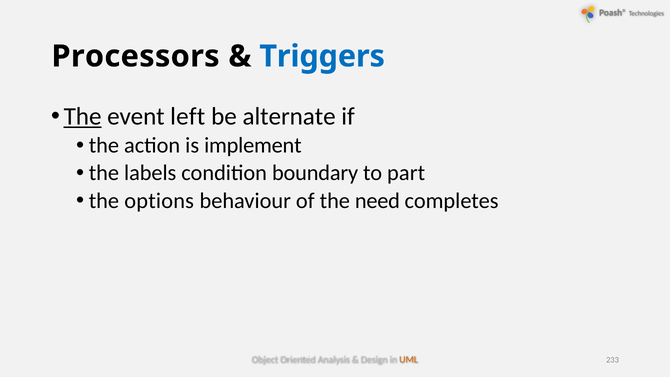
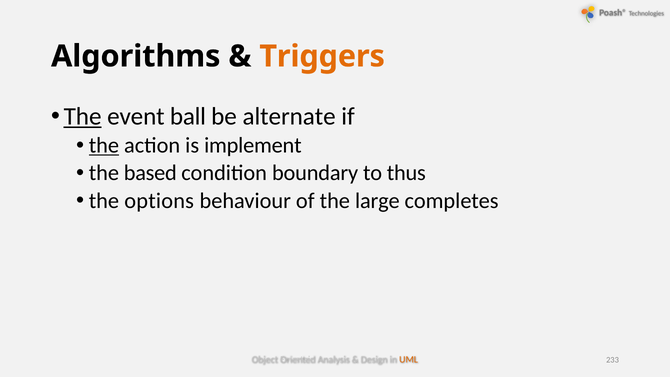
Processors: Processors -> Algorithms (136, 56)
Triggers colour: blue -> orange (322, 56)
left: left -> ball (188, 116)
the underline: none -> present (104, 145)
labels: labels -> based (150, 173)
part: part -> thus (406, 173)
need: need -> large (377, 201)
